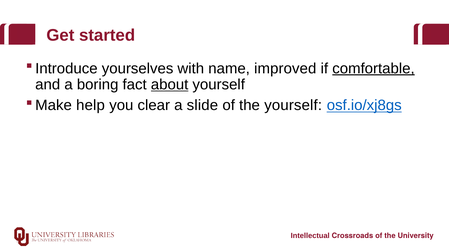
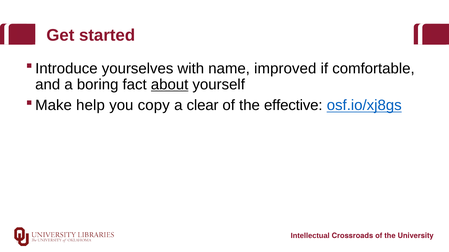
comfortable underline: present -> none (373, 69)
clear: clear -> copy (154, 106)
slide: slide -> clear (203, 106)
the yourself: yourself -> effective (293, 106)
